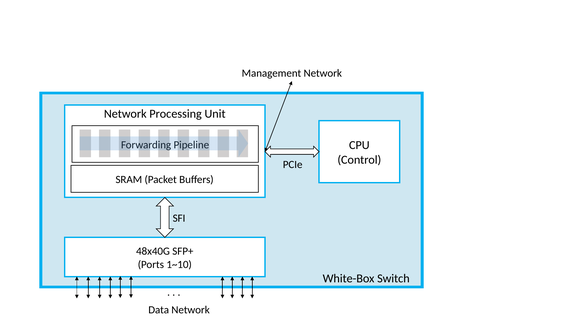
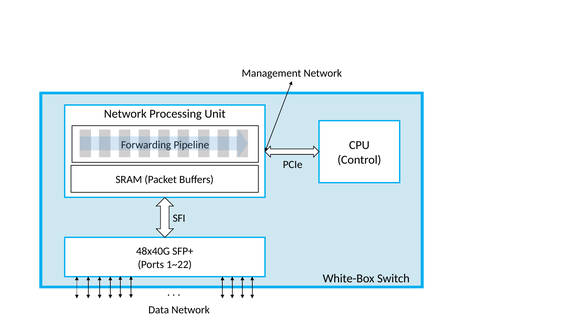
1~10: 1~10 -> 1~22 (179, 264)
